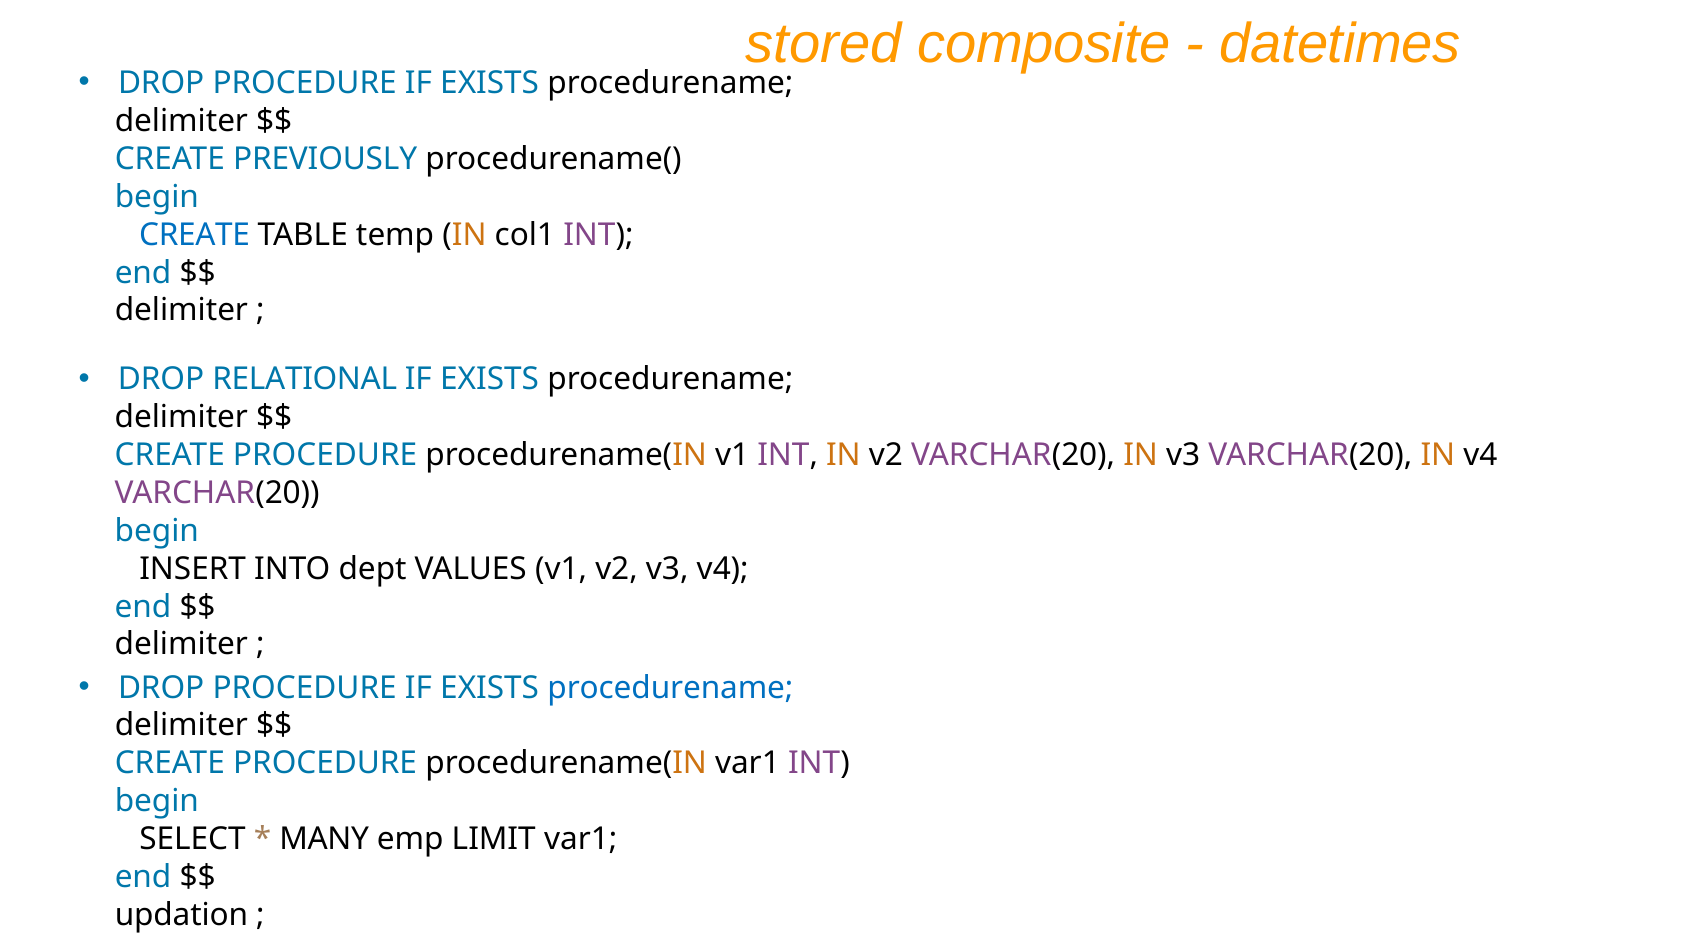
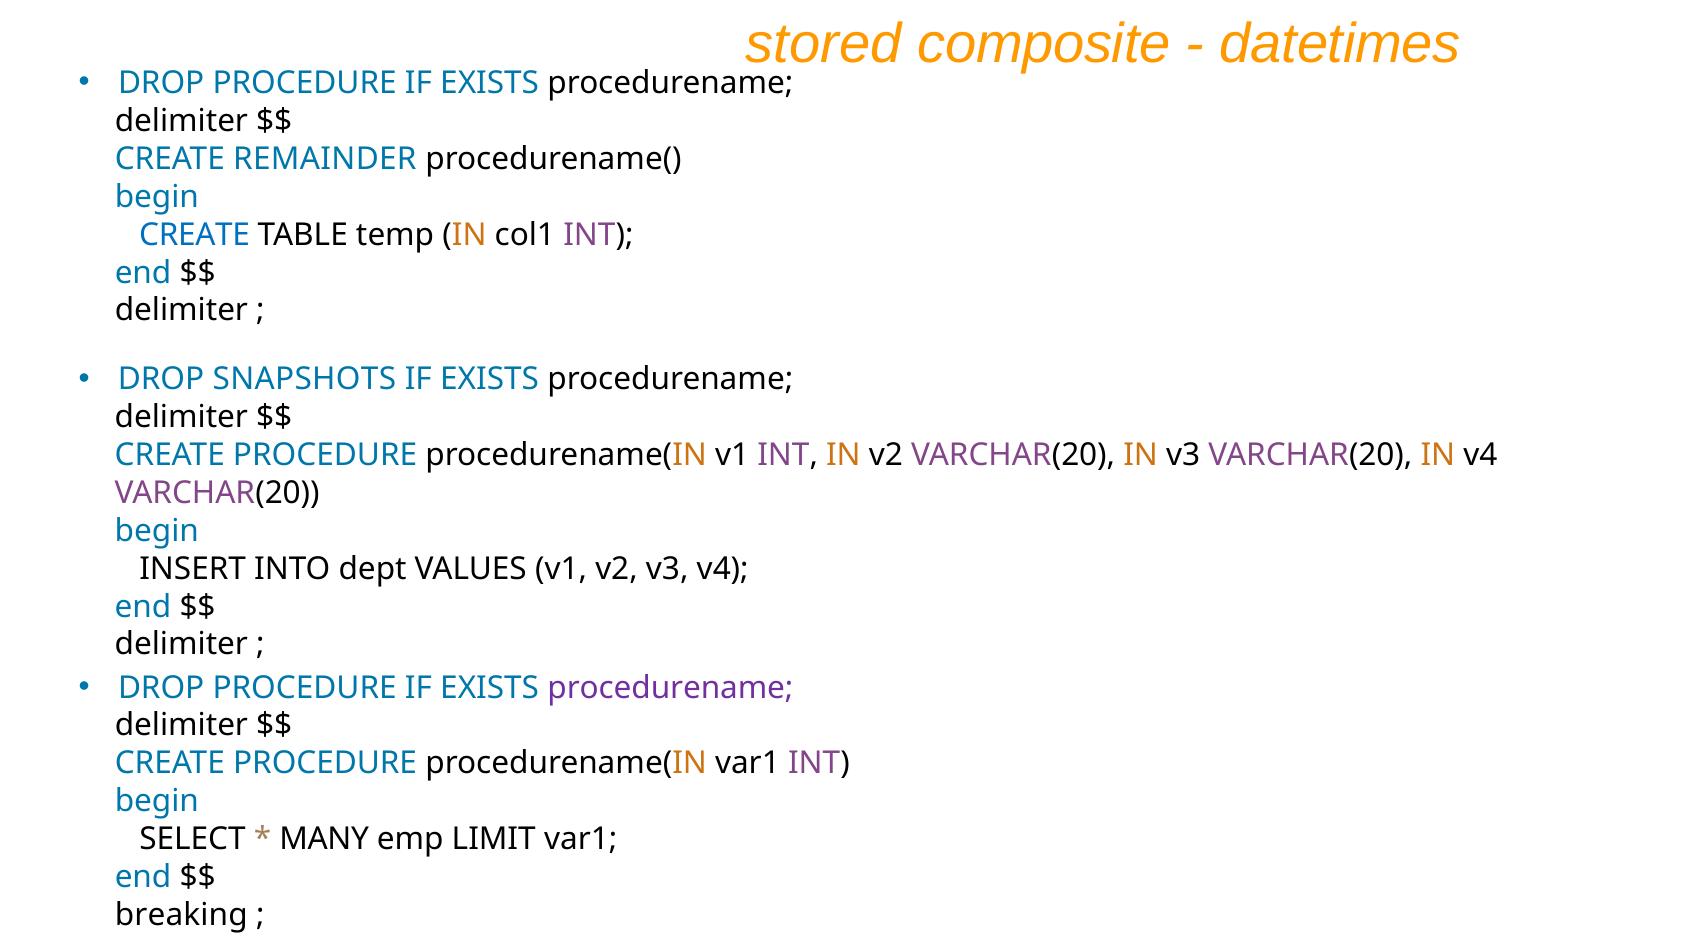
PREVIOUSLY: PREVIOUSLY -> REMAINDER (325, 159)
RELATIONAL: RELATIONAL -> SNAPSHOTS (304, 380)
procedurename colour: blue -> purple (670, 688)
updation: updation -> breaking (181, 915)
